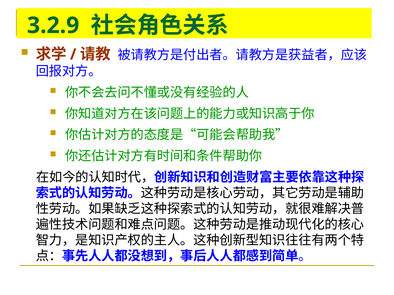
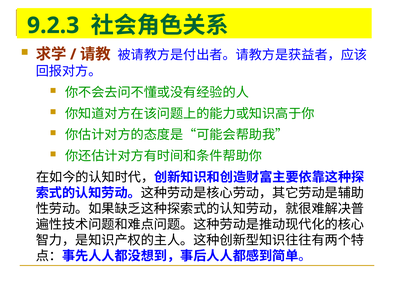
3.2.9: 3.2.9 -> 9.2.3 (53, 26)
